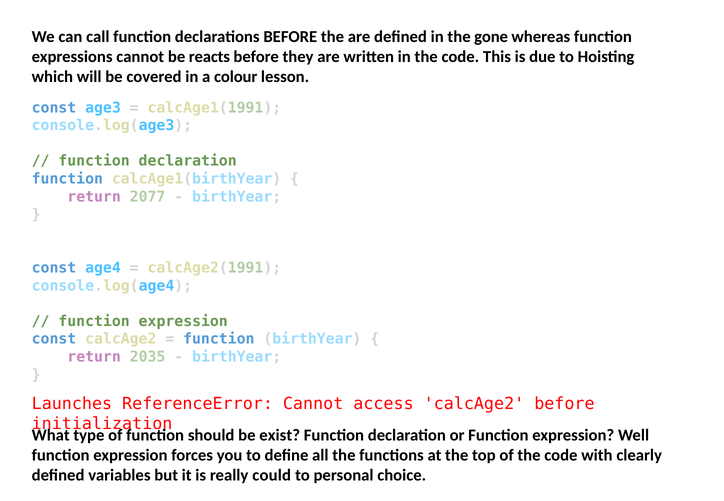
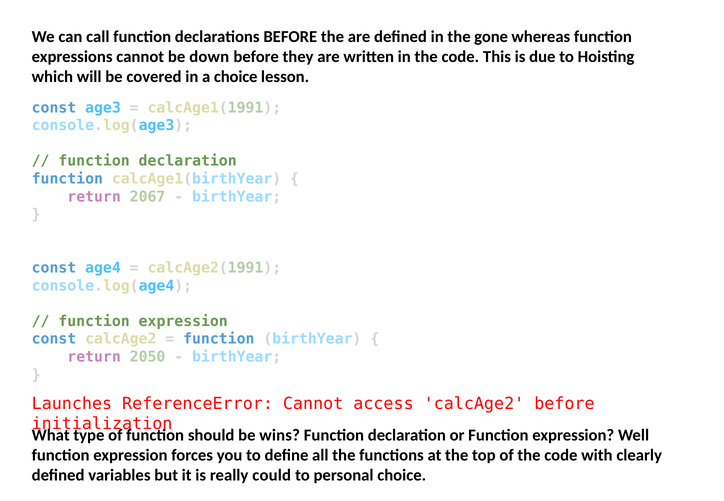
reacts: reacts -> down (209, 57)
a colour: colour -> choice (236, 77)
2077: 2077 -> 2067 (148, 197)
2035: 2035 -> 2050 (148, 357)
exist: exist -> wins (280, 436)
